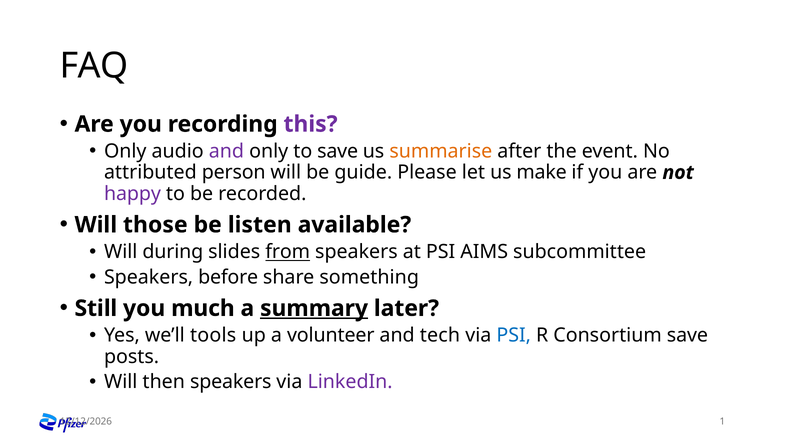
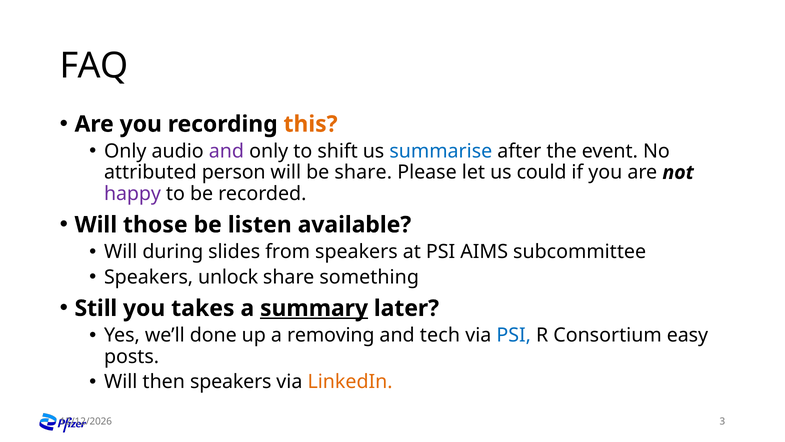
this colour: purple -> orange (311, 124)
to save: save -> shift (338, 151)
summarise colour: orange -> blue (441, 151)
be guide: guide -> share (363, 172)
make: make -> could (542, 172)
from underline: present -> none (288, 252)
before: before -> unlock (228, 277)
much: much -> takes (203, 308)
tools: tools -> done (213, 335)
volunteer: volunteer -> removing (331, 335)
Consortium save: save -> easy (687, 335)
LinkedIn colour: purple -> orange (350, 382)
1: 1 -> 3 (722, 421)
